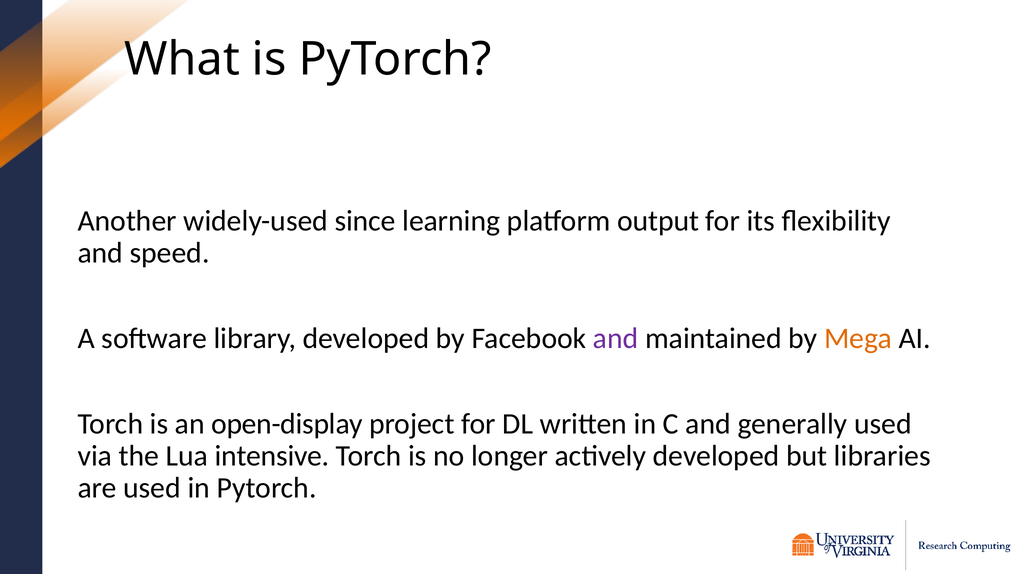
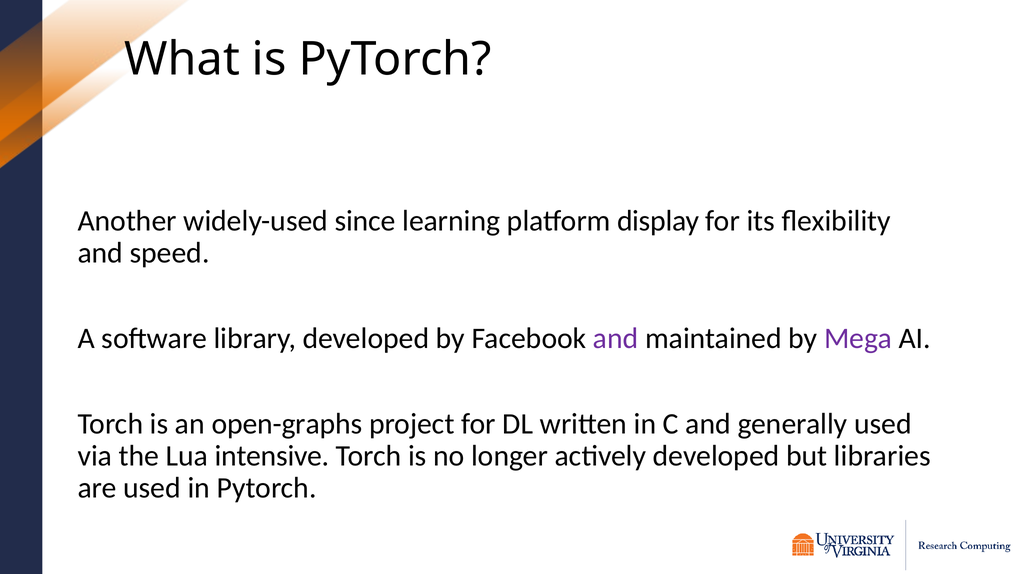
output: output -> display (658, 221)
Mega colour: orange -> purple (858, 338)
open-display: open-display -> open-graphs (287, 424)
